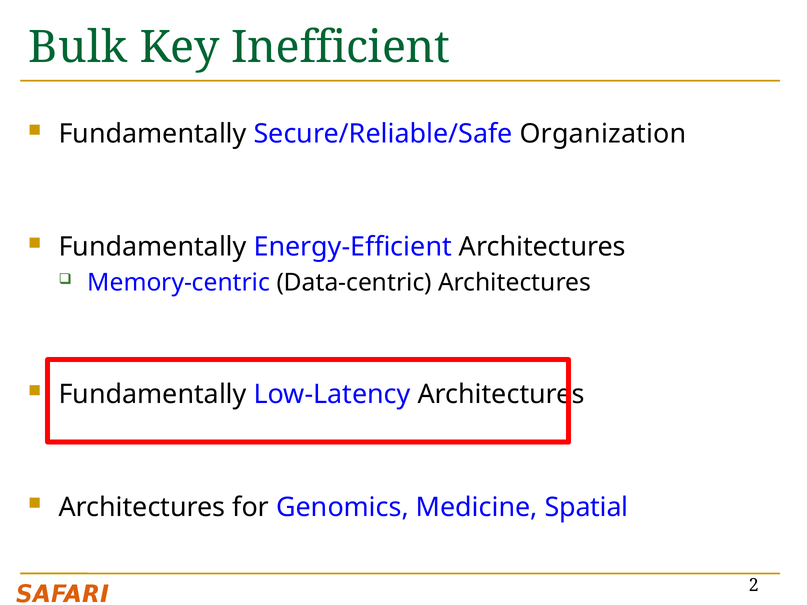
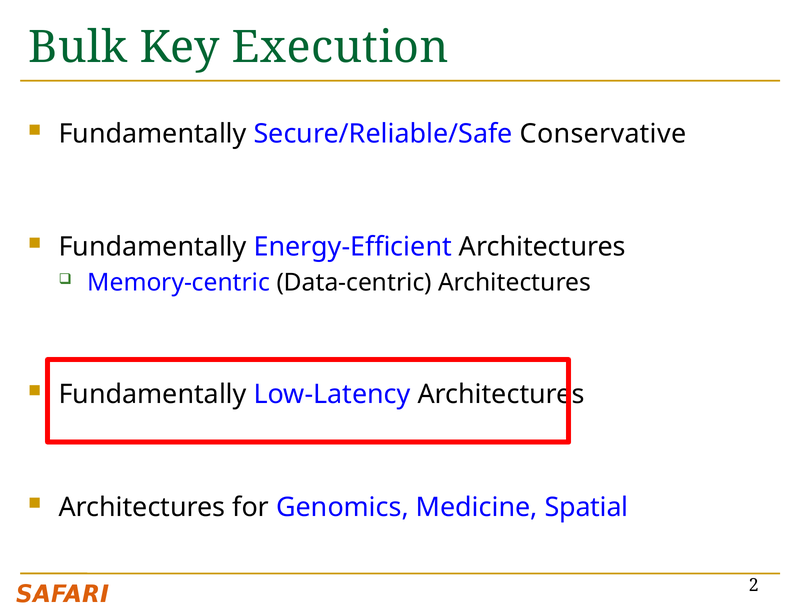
Inefficient: Inefficient -> Execution (340, 48)
Organization: Organization -> Conservative (603, 134)
